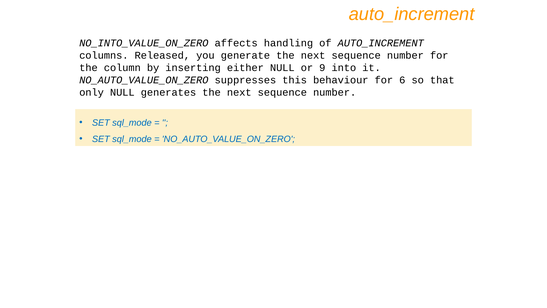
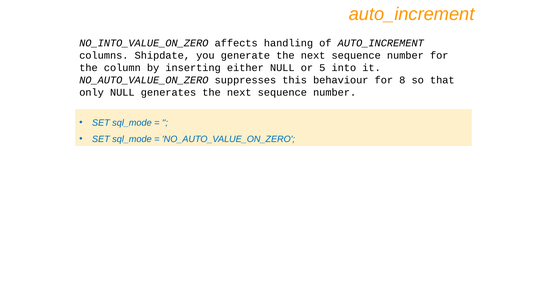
Released: Released -> Shipdate (162, 55)
9: 9 -> 5 (322, 68)
6: 6 -> 8 (402, 80)
